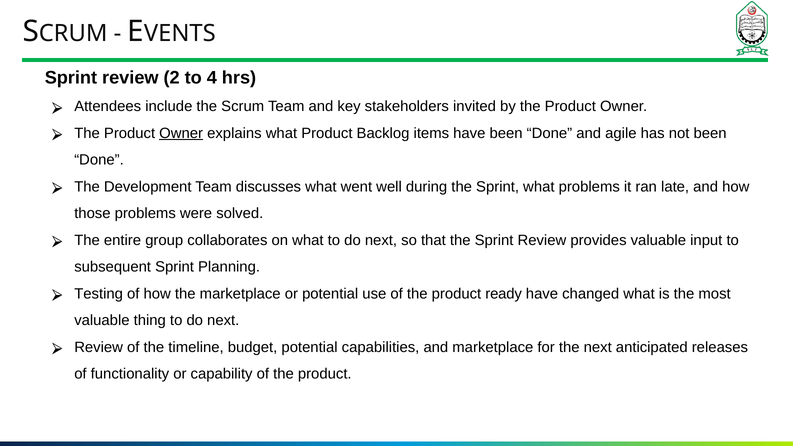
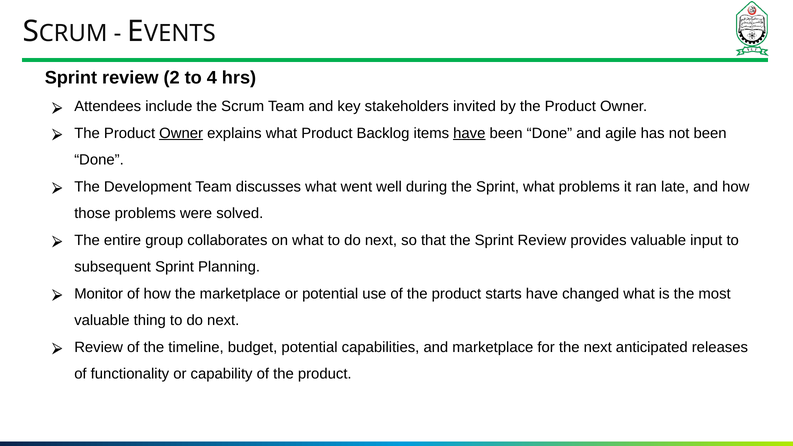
have underline: none -> present (469, 133)
Testing: Testing -> Monitor (99, 294)
ready: ready -> starts (504, 294)
